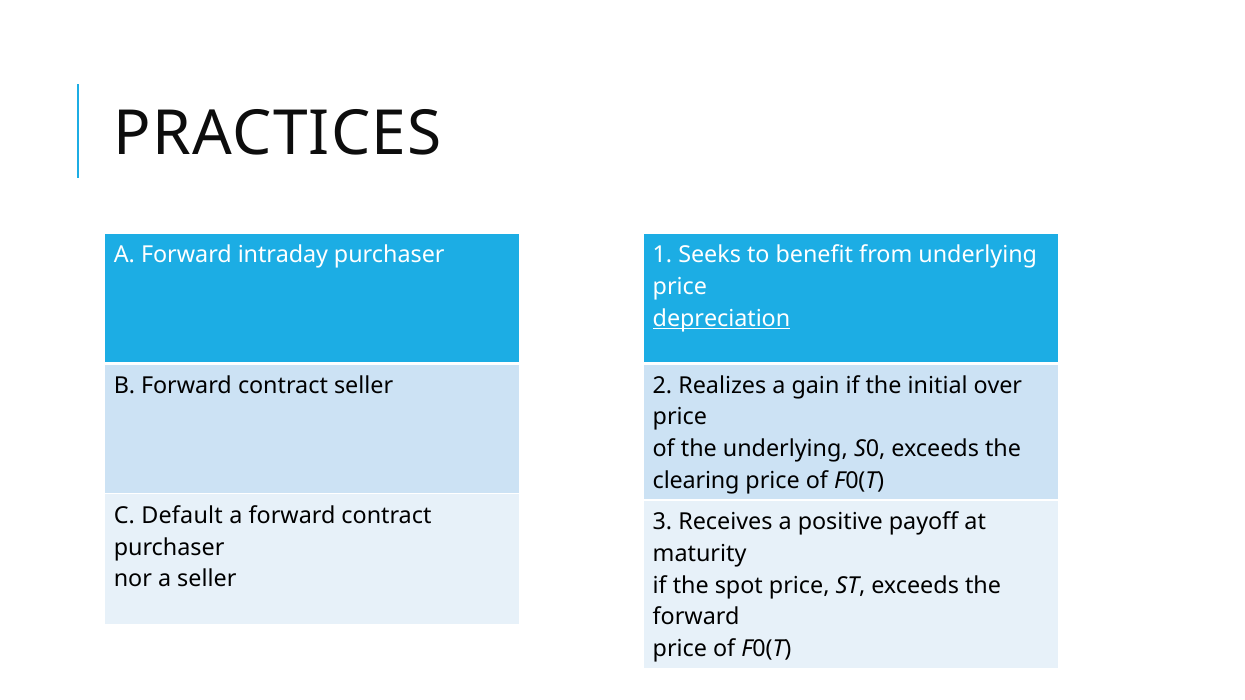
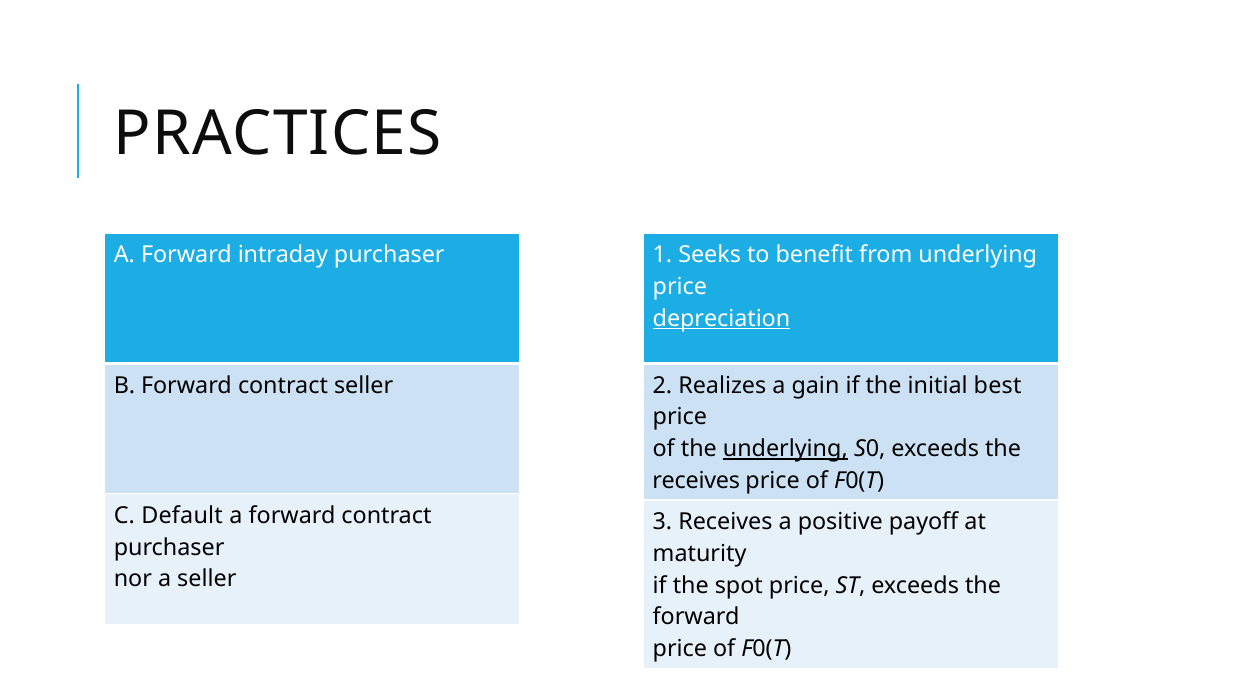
over: over -> best (998, 386)
underlying underline: none -> present (785, 449)
clearing: clearing -> receives (696, 481)
